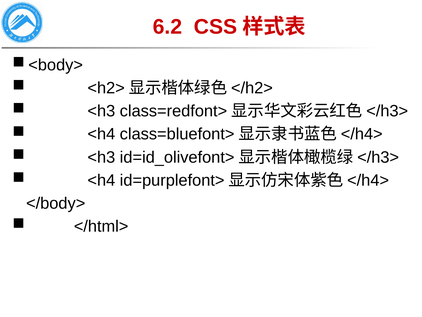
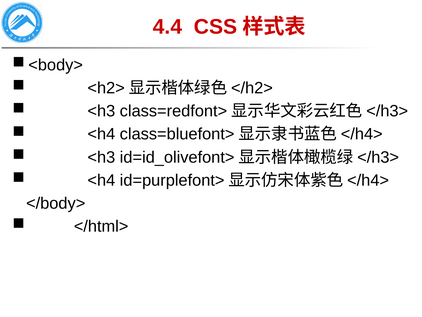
6.2: 6.2 -> 4.4 (168, 27)
